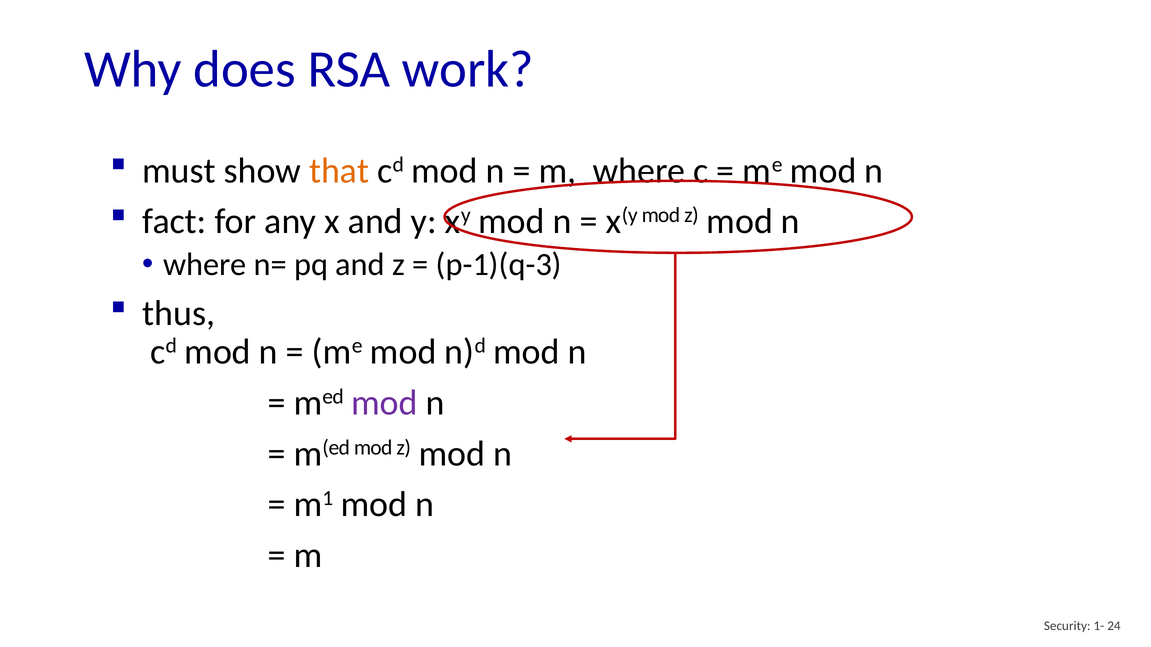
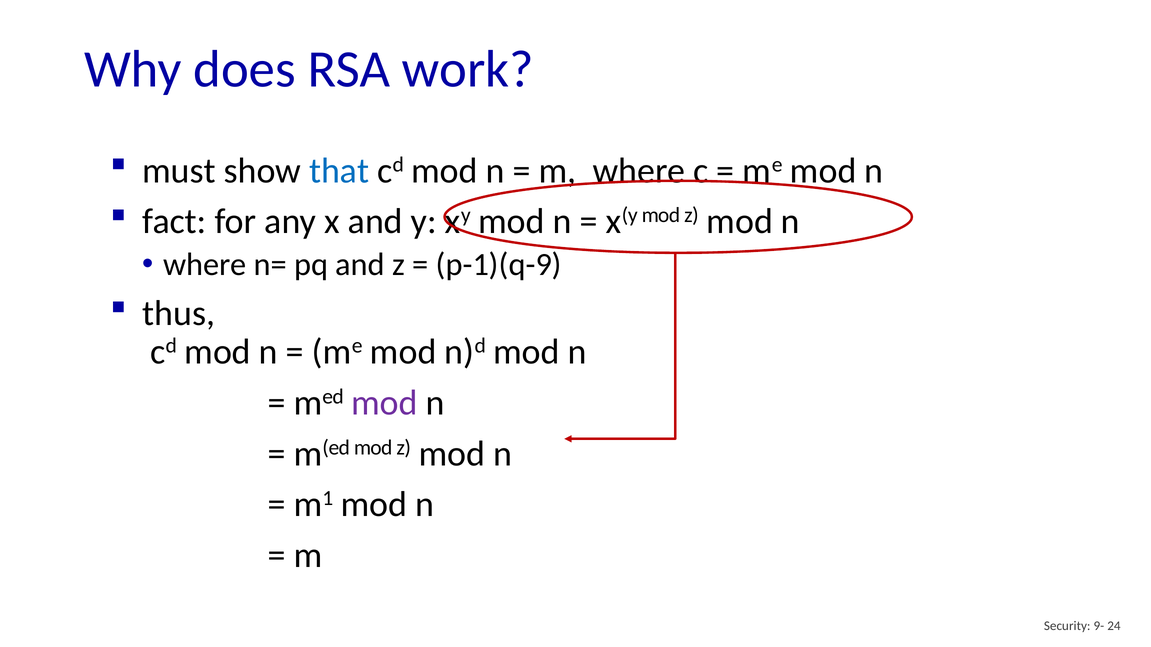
that colour: orange -> blue (339, 171)
p-1)(q-3: p-1)(q-3 -> p-1)(q-9 (499, 265)
1-: 1- -> 9- (1099, 626)
